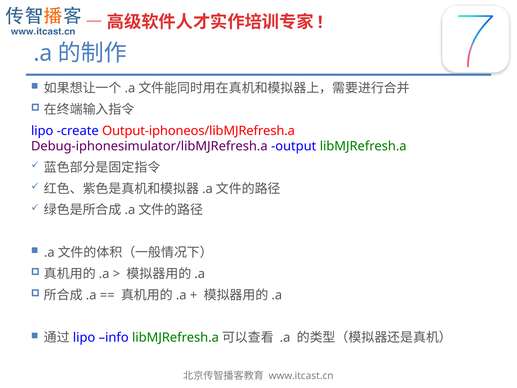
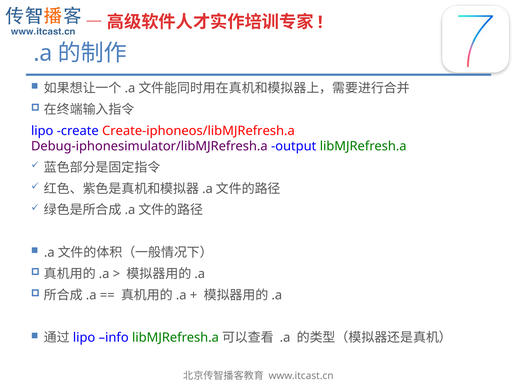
Output-iphoneos/libMJRefresh.a: Output-iphoneos/libMJRefresh.a -> Create-iphoneos/libMJRefresh.a (198, 131)
